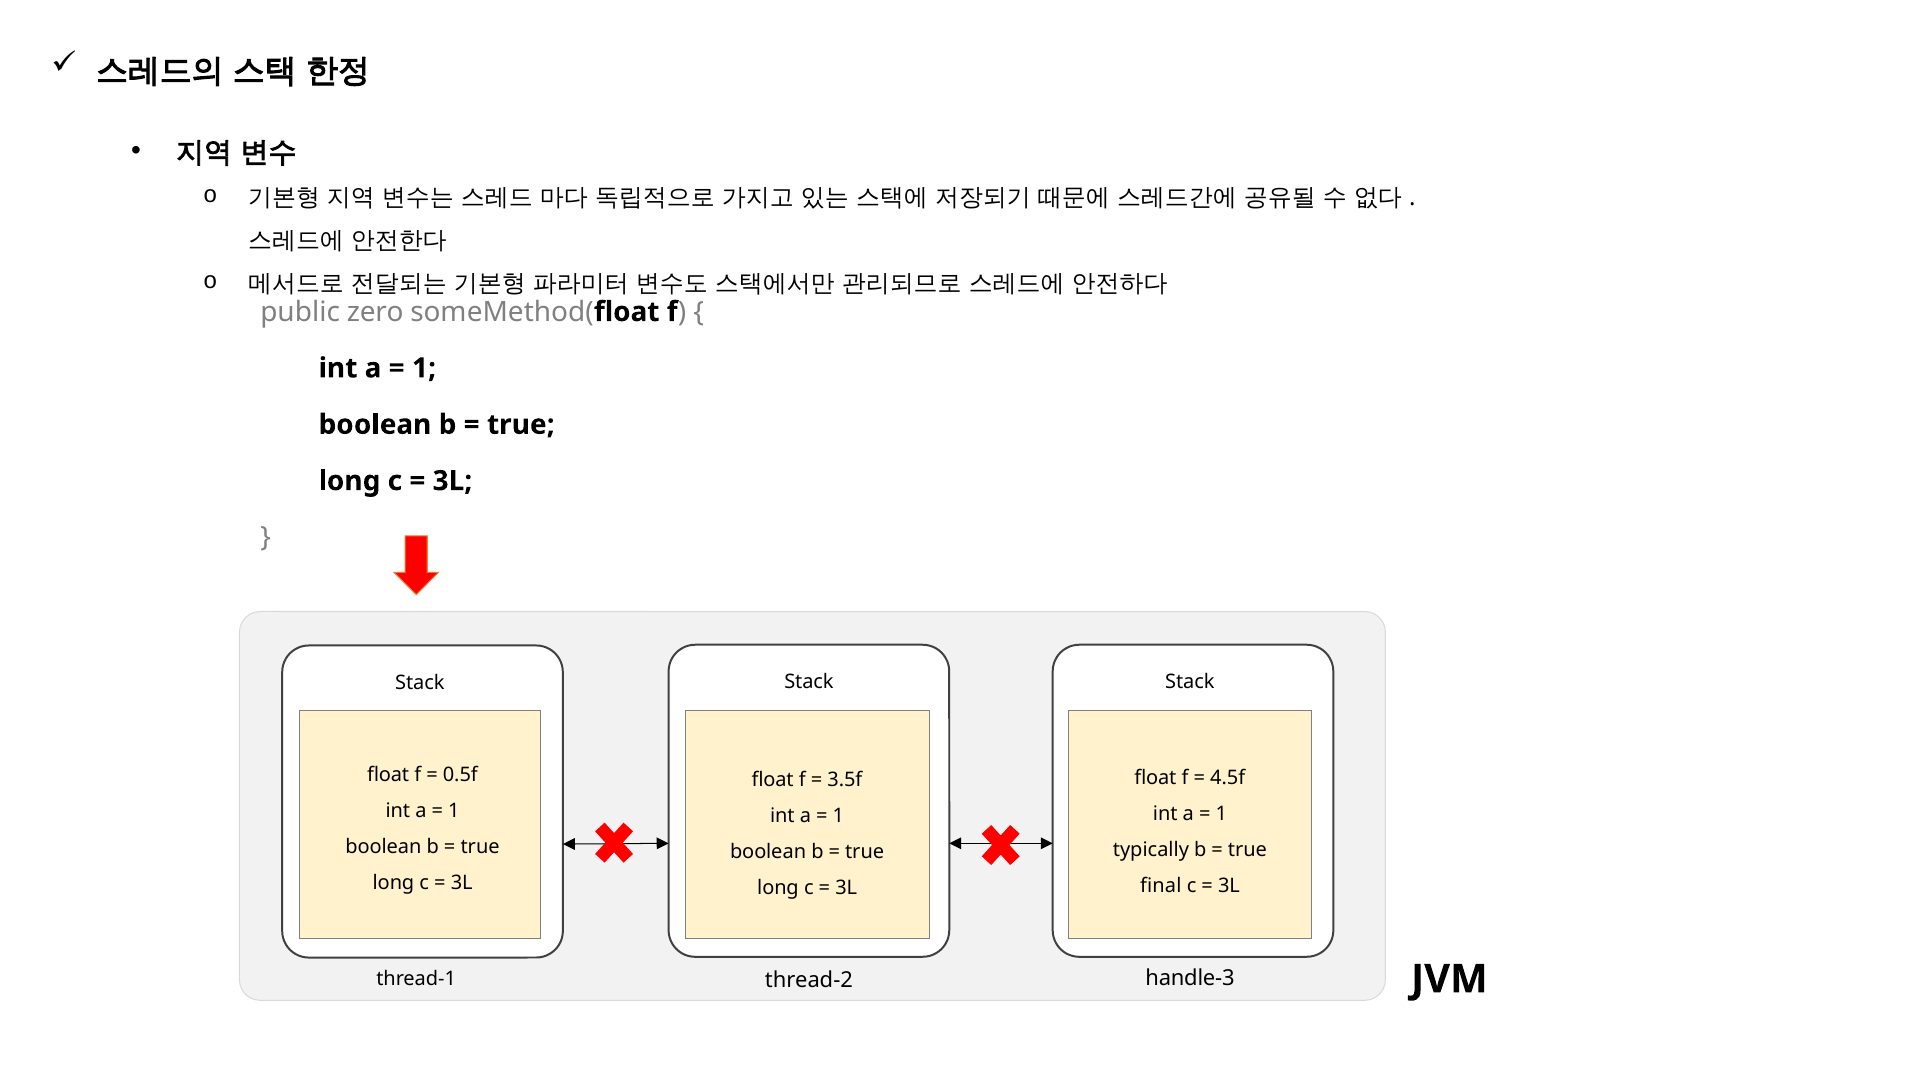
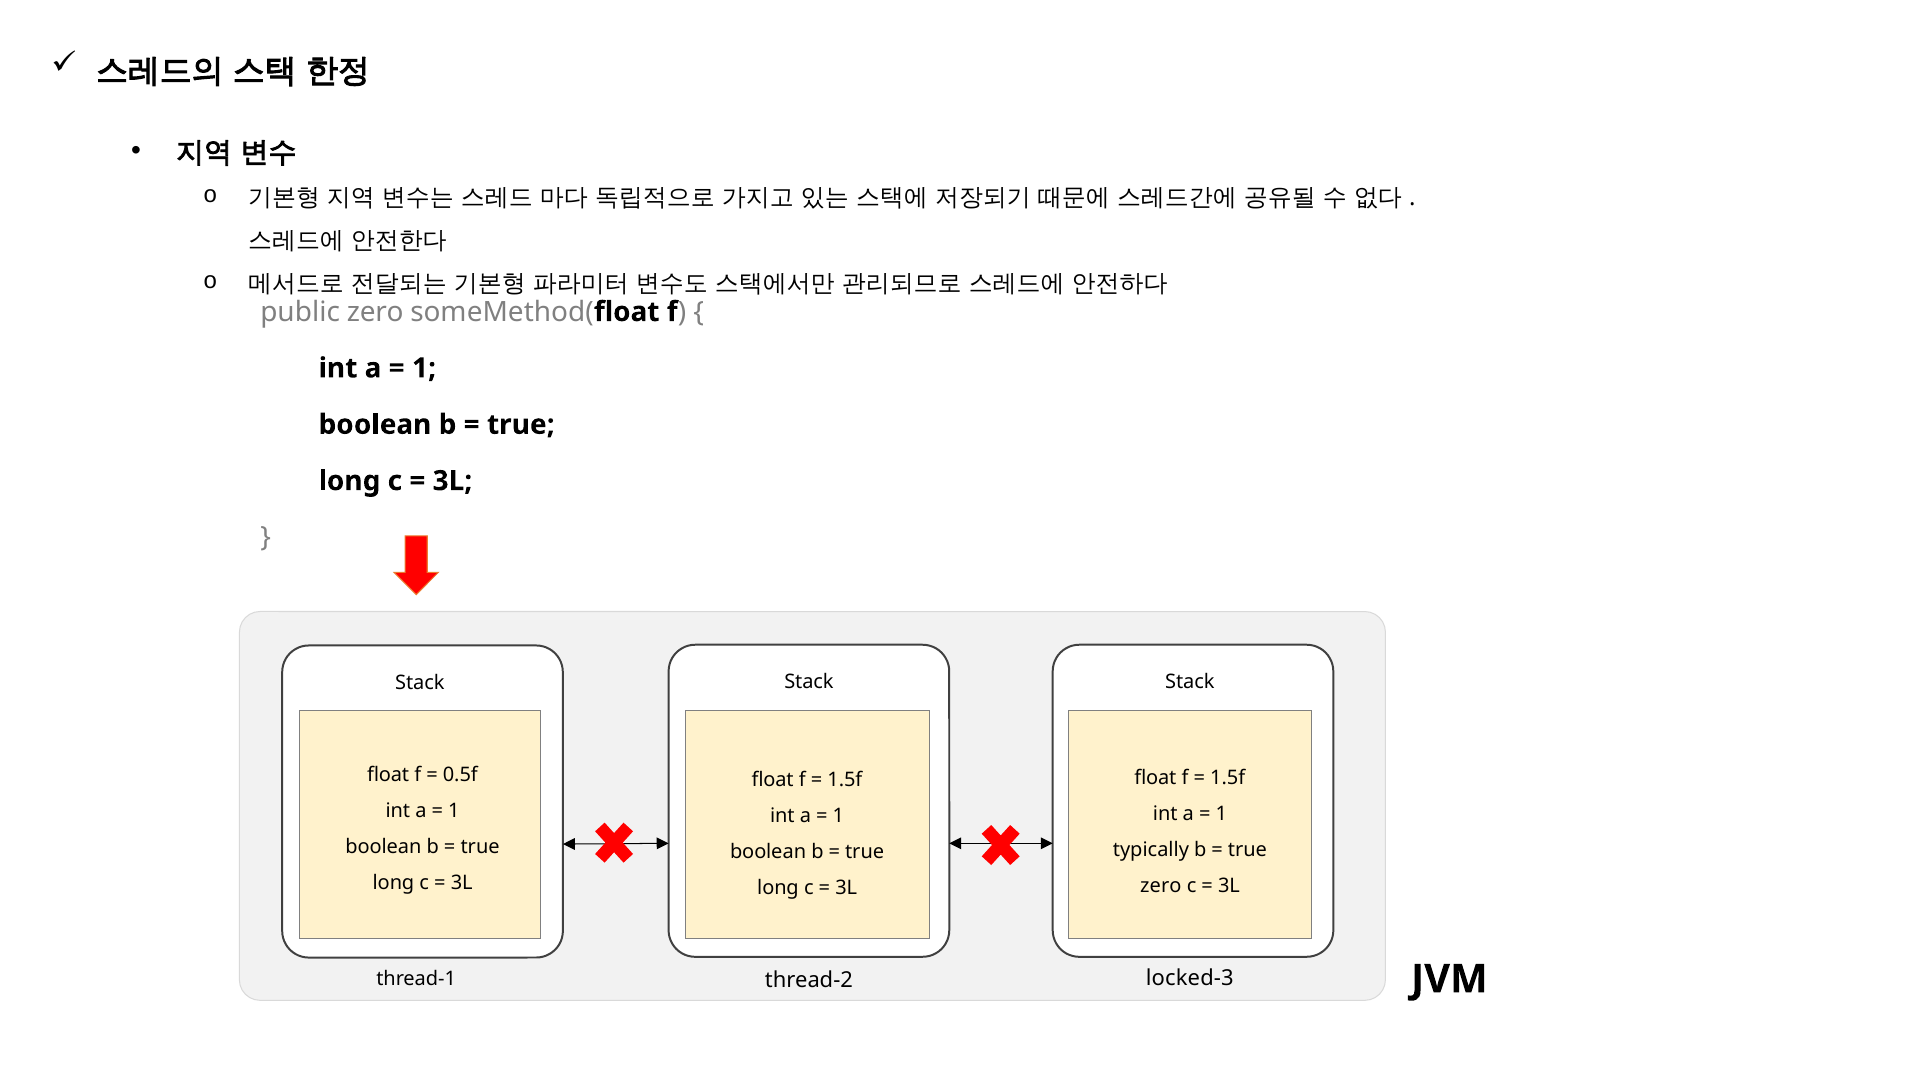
4.5f: 4.5f -> 1.5f (1228, 778)
3.5f: 3.5f -> 1.5f (845, 779)
final: final -> zero (1161, 886)
handle-3: handle-3 -> locked-3 (1190, 978)
